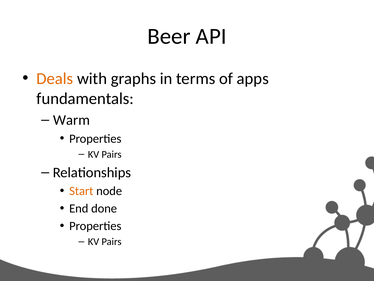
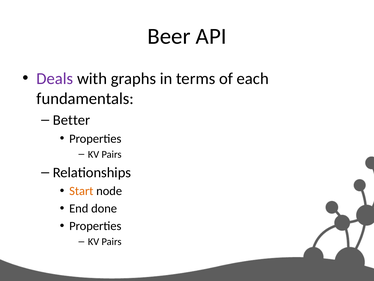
Deals colour: orange -> purple (55, 78)
apps: apps -> each (253, 78)
Warm: Warm -> Better (72, 120)
